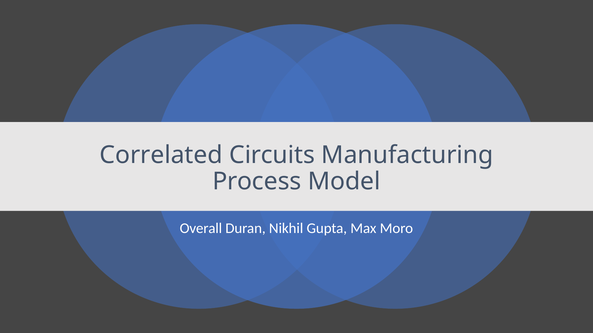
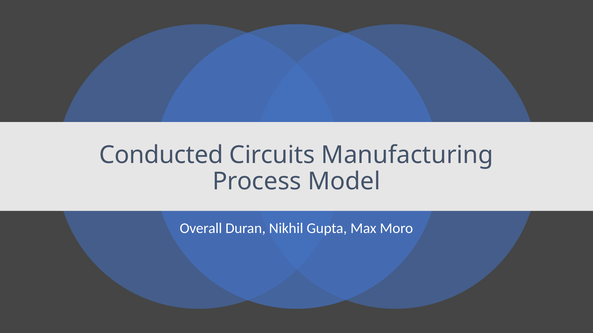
Correlated: Correlated -> Conducted (161, 155)
